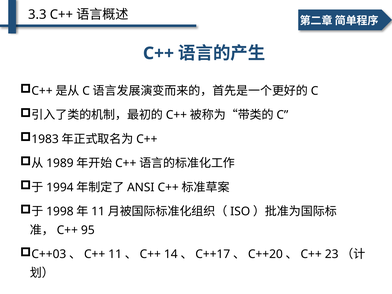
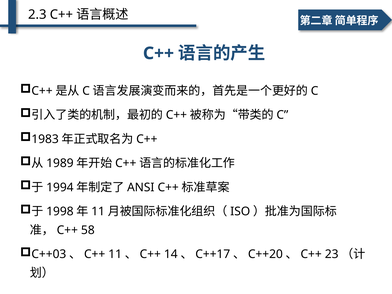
3.3: 3.3 -> 2.3 (37, 14)
95: 95 -> 58 (88, 230)
